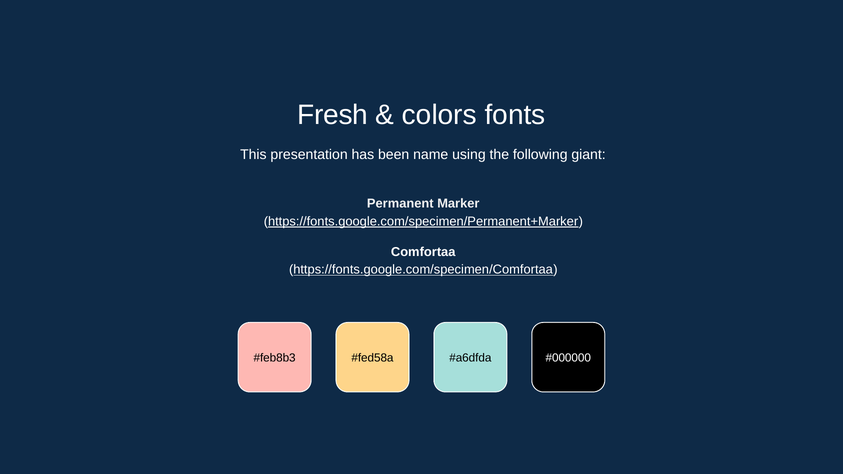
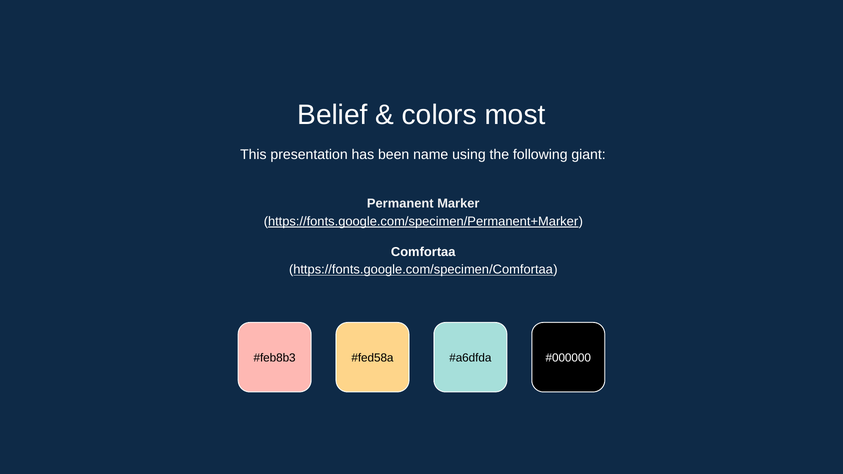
Fresh: Fresh -> Belief (332, 115)
fonts: fonts -> most (515, 115)
